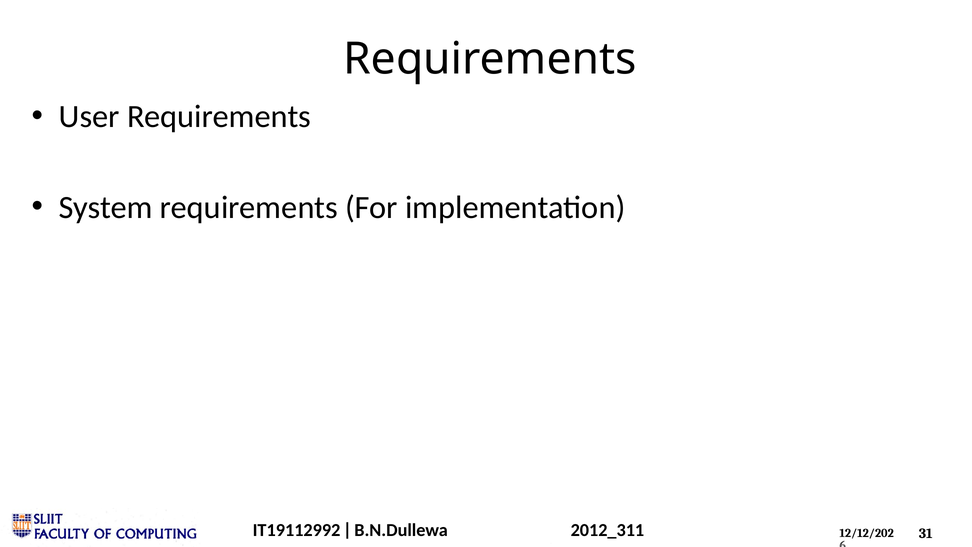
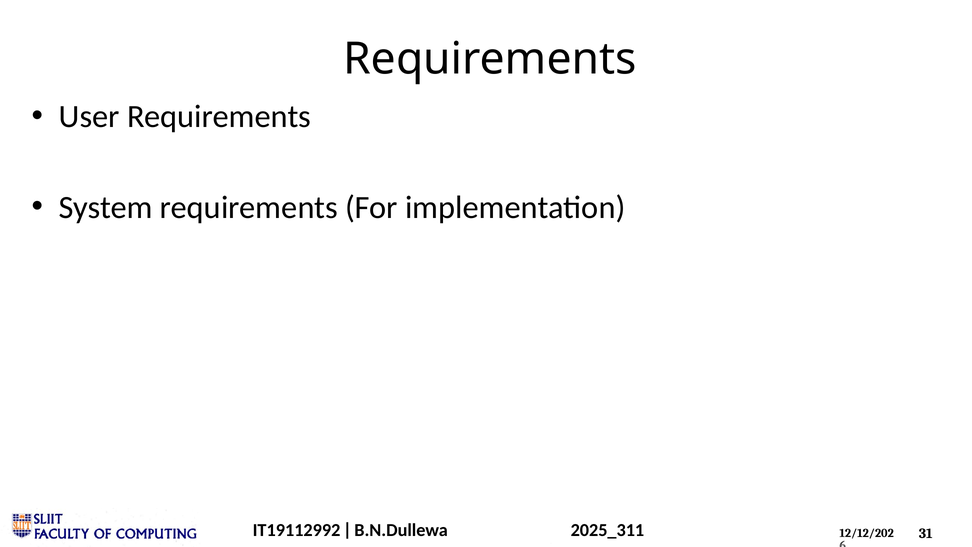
2012_311: 2012_311 -> 2025_311 (607, 530)
